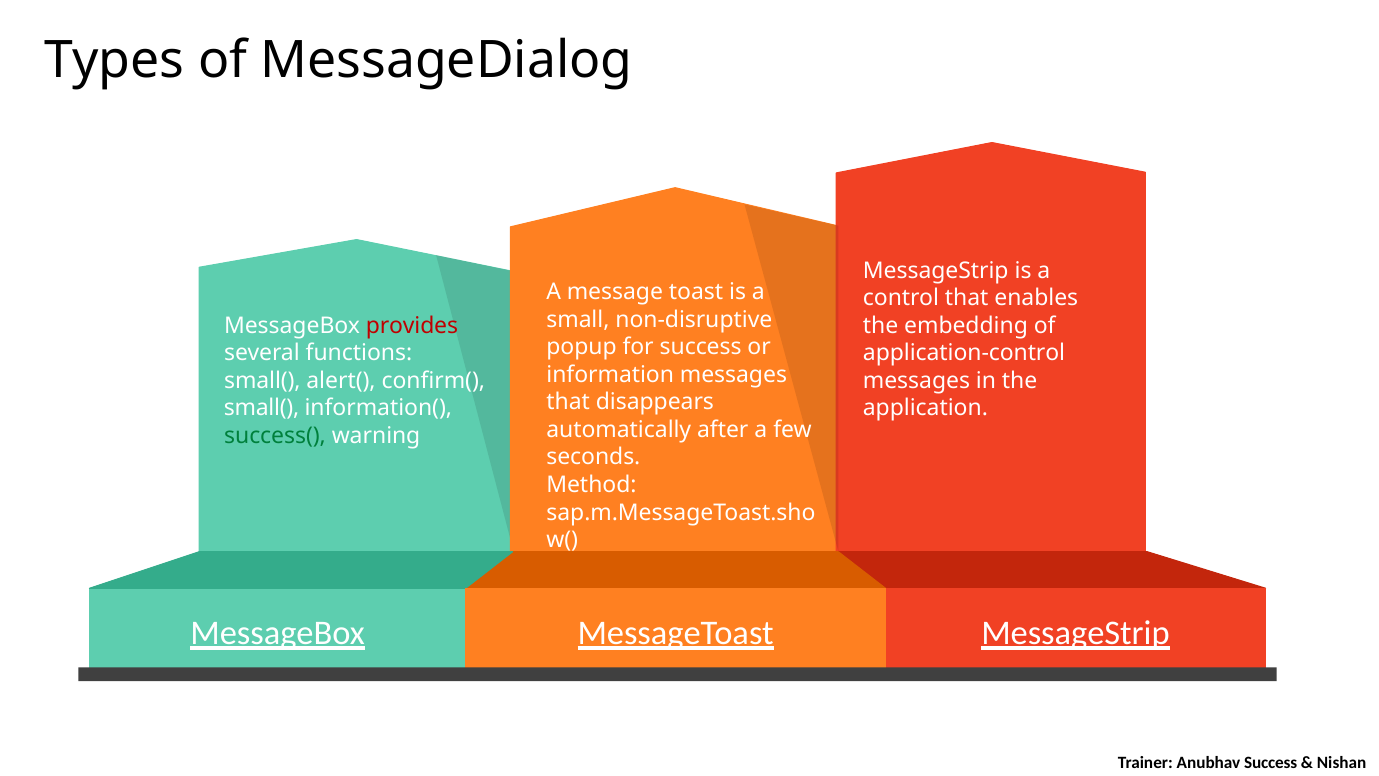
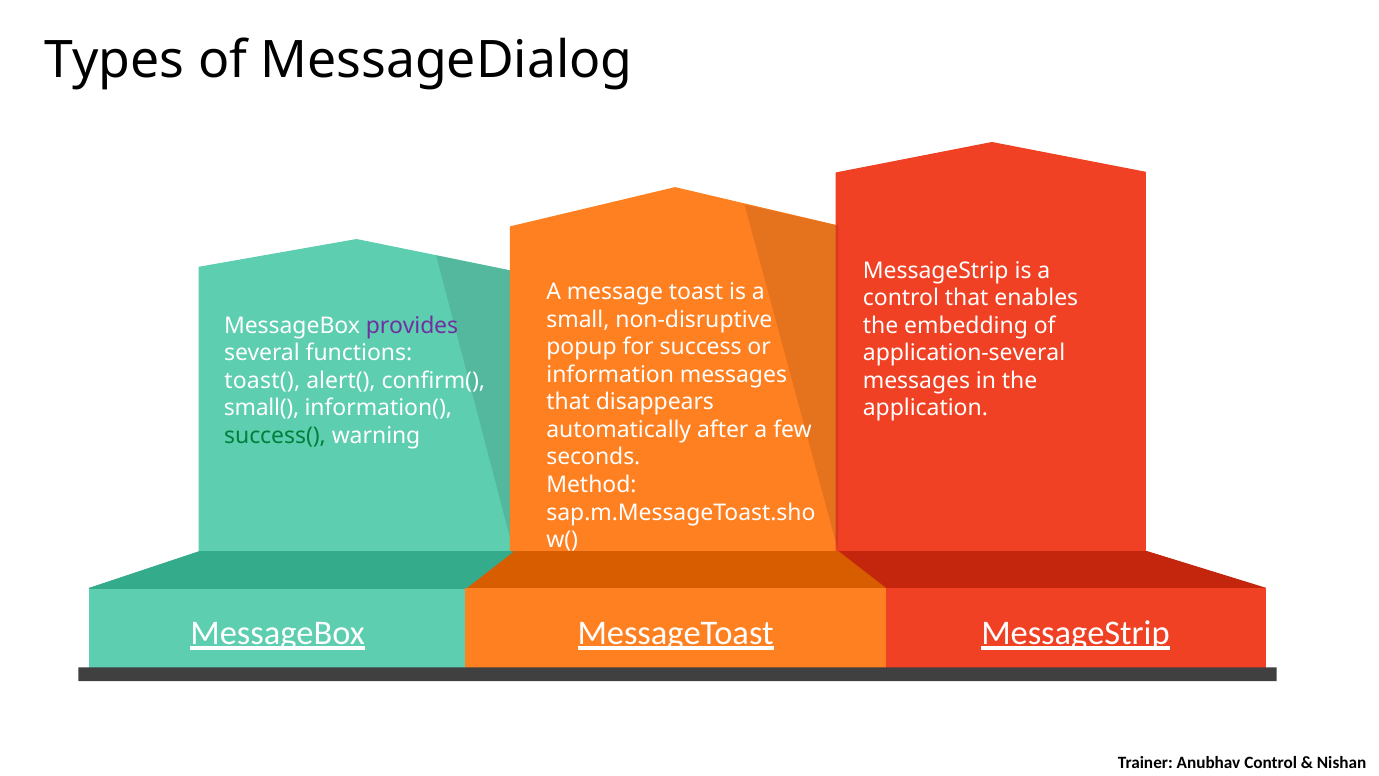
provides colour: red -> purple (412, 325)
application-control: application-control -> application-several (964, 353)
small(: small( -> toast( (262, 380)
Anubhav Success: Success -> Control (1271, 763)
